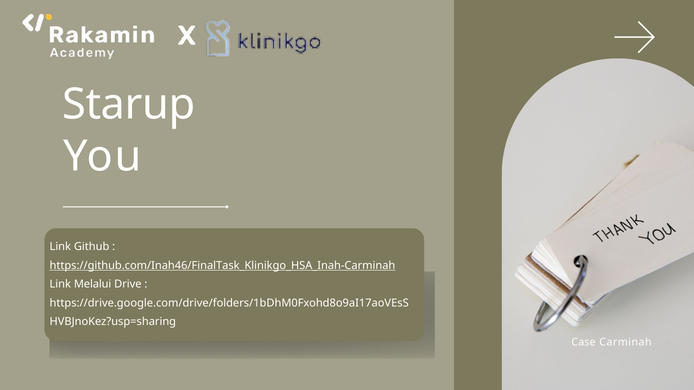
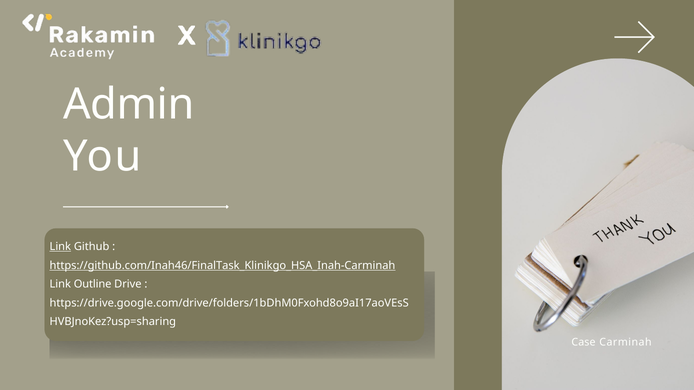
Starup: Starup -> Admin (129, 105)
Link underline: none -> present (60, 247)
Melalui: Melalui -> Outline (93, 284)
